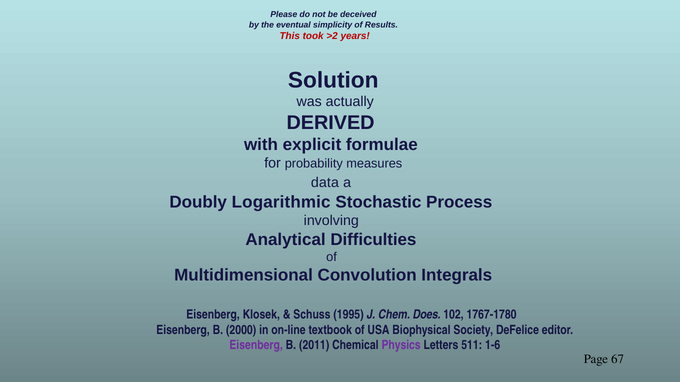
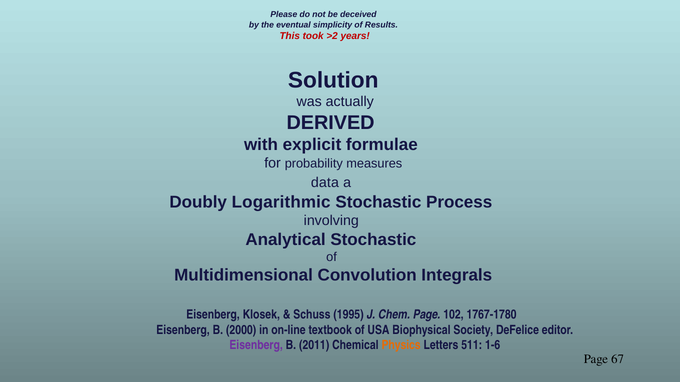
Analytical Difficulties: Difficulties -> Stochastic (373, 240)
Chem Does: Does -> Page (427, 315)
Physics colour: purple -> orange (401, 346)
